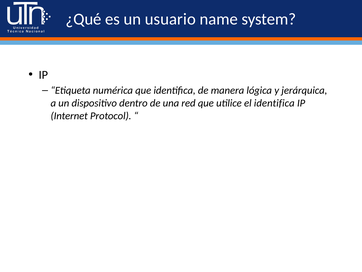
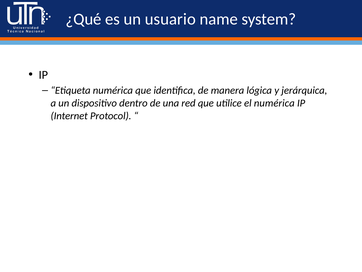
el identifica: identifica -> numérica (274, 103)
